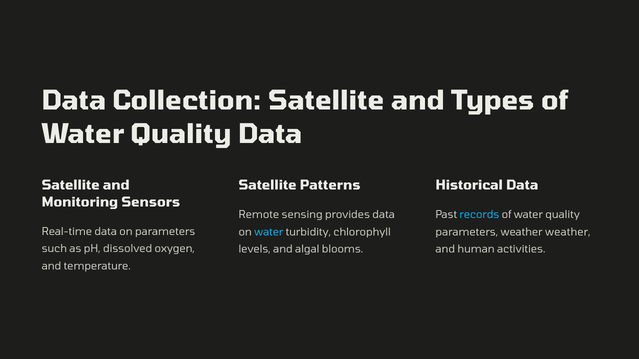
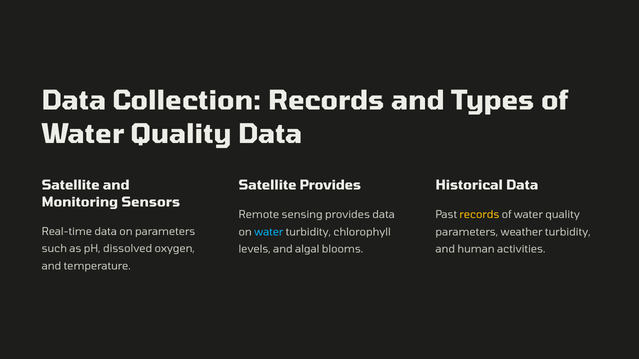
Collection Satellite: Satellite -> Records (326, 101)
Satellite Patterns: Patterns -> Provides (330, 186)
records colour: light blue -> yellow (479, 215)
weather weather: weather -> turbidity (568, 232)
